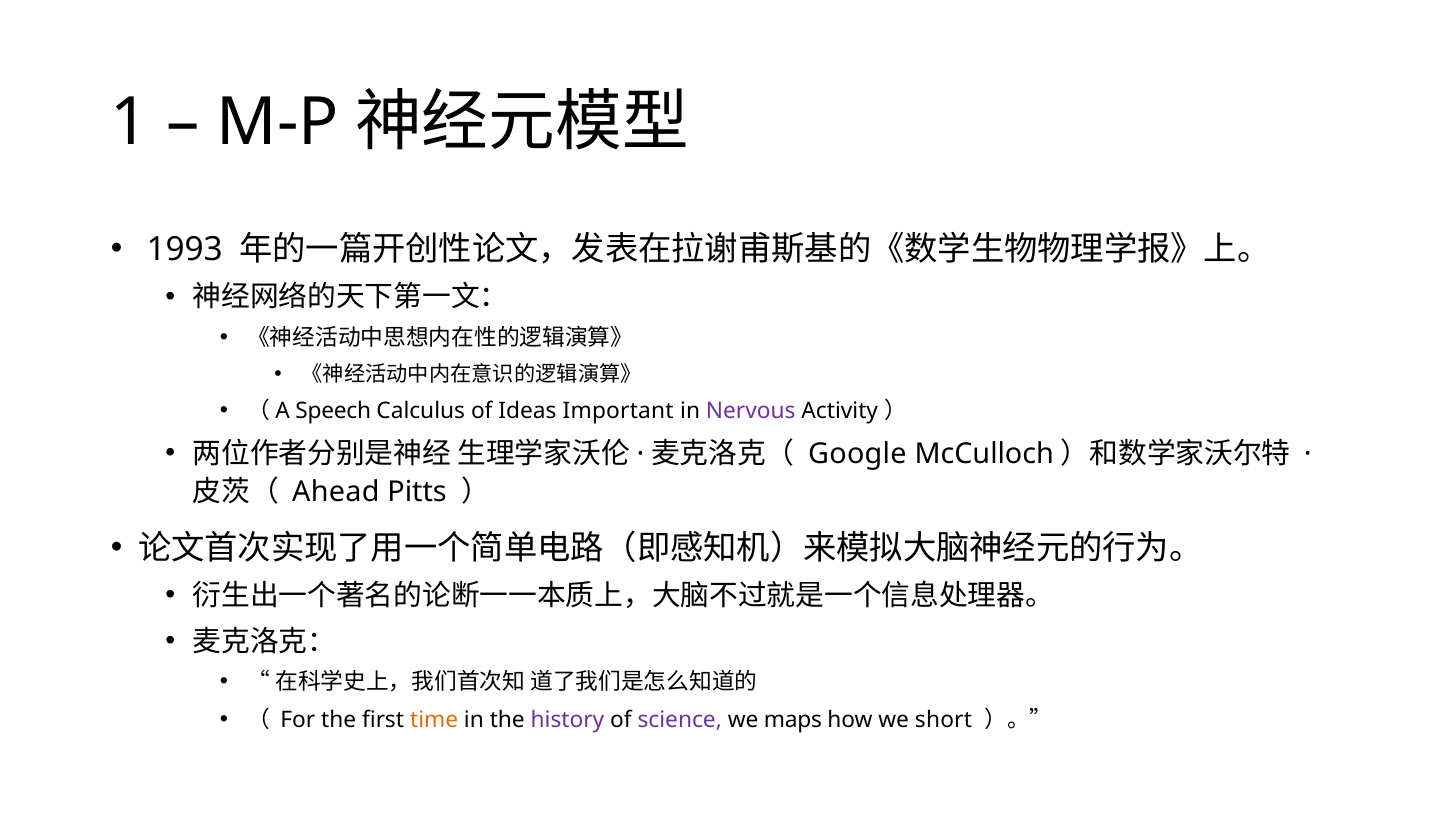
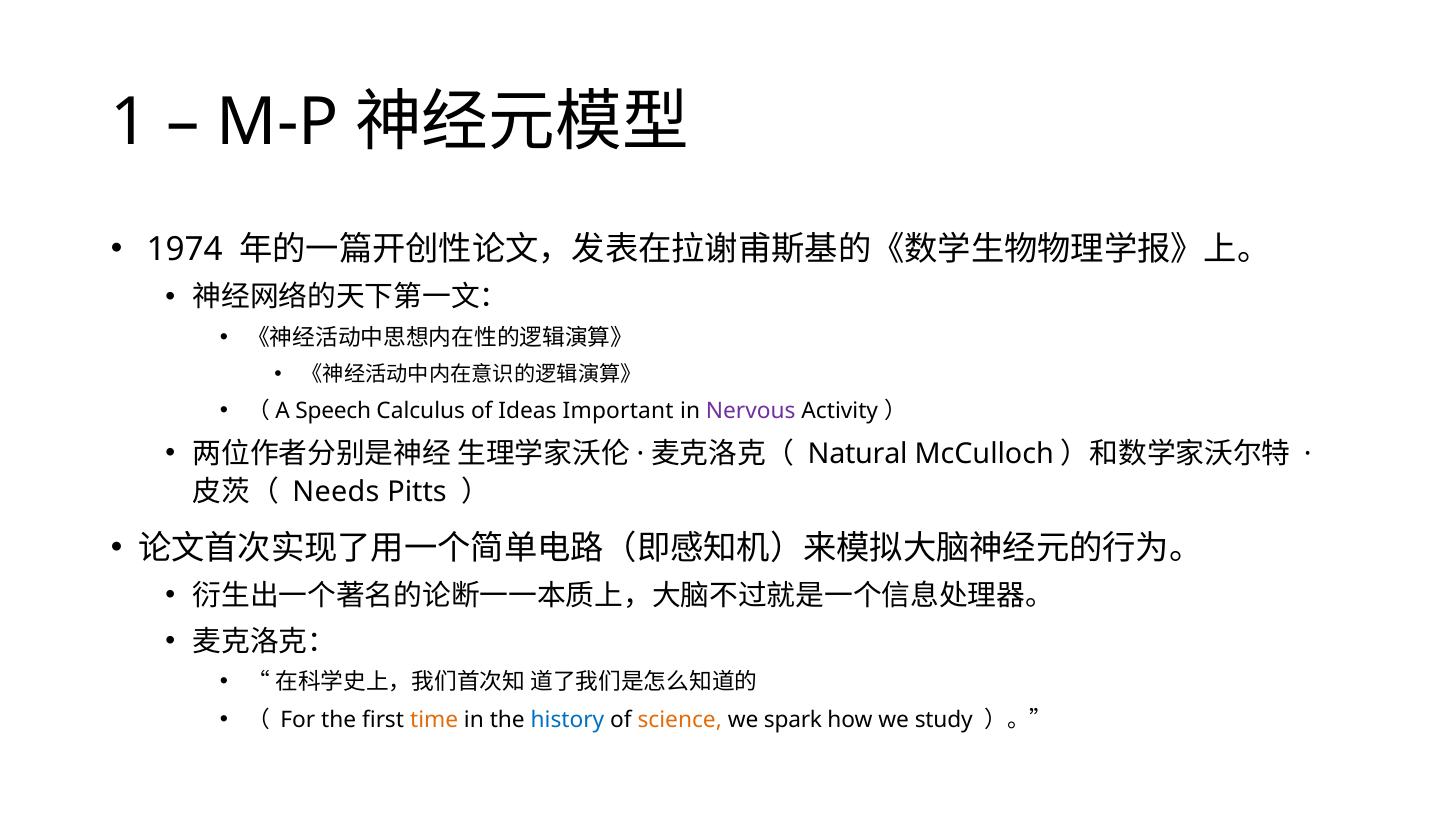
1993: 1993 -> 1974 (185, 249)
Google: Google -> Natural (858, 453)
Ahead: Ahead -> Needs (336, 491)
history colour: purple -> blue (567, 720)
science colour: purple -> orange (680, 720)
maps: maps -> spark (793, 720)
short: short -> study (944, 720)
